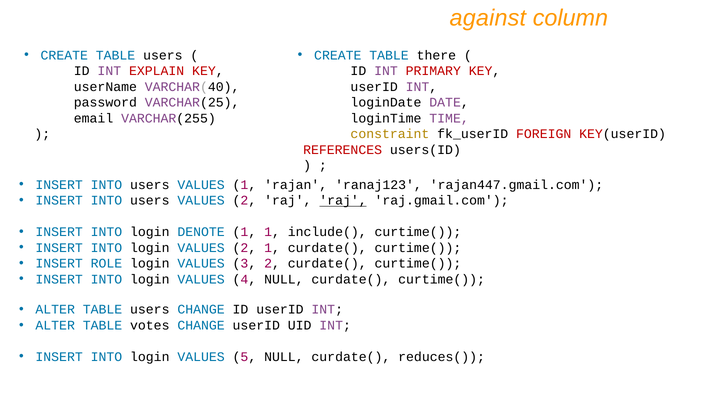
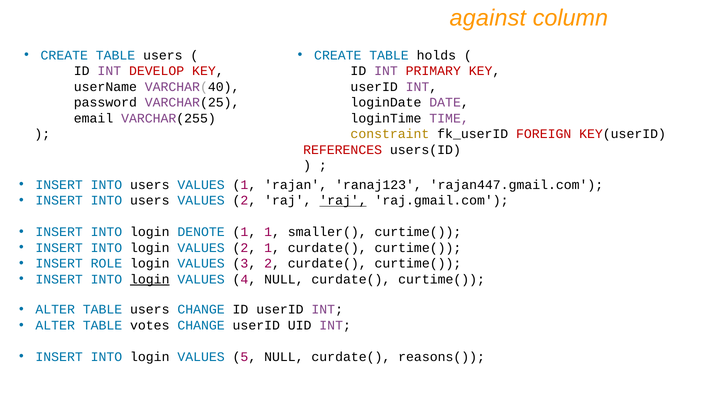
there: there -> holds (436, 55)
EXPLAIN: EXPLAIN -> DEVELOP (157, 71)
include(: include( -> smaller( (327, 232)
login underline: none -> present (150, 280)
reduces(: reduces( -> reasons( (442, 357)
